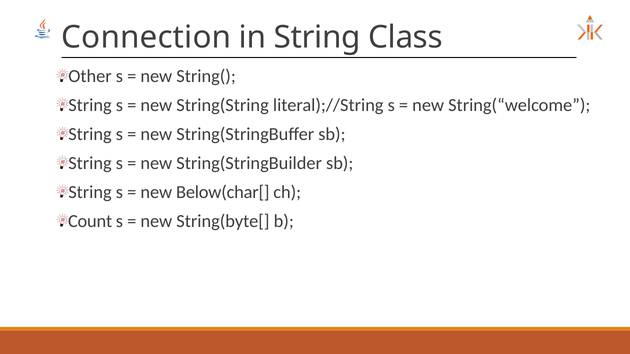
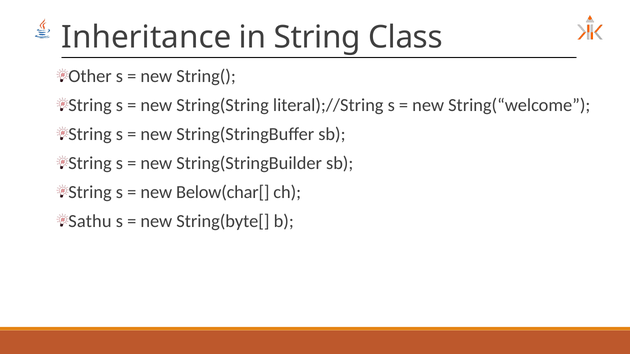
Connection: Connection -> Inheritance (146, 38)
Count: Count -> Sathu (90, 221)
